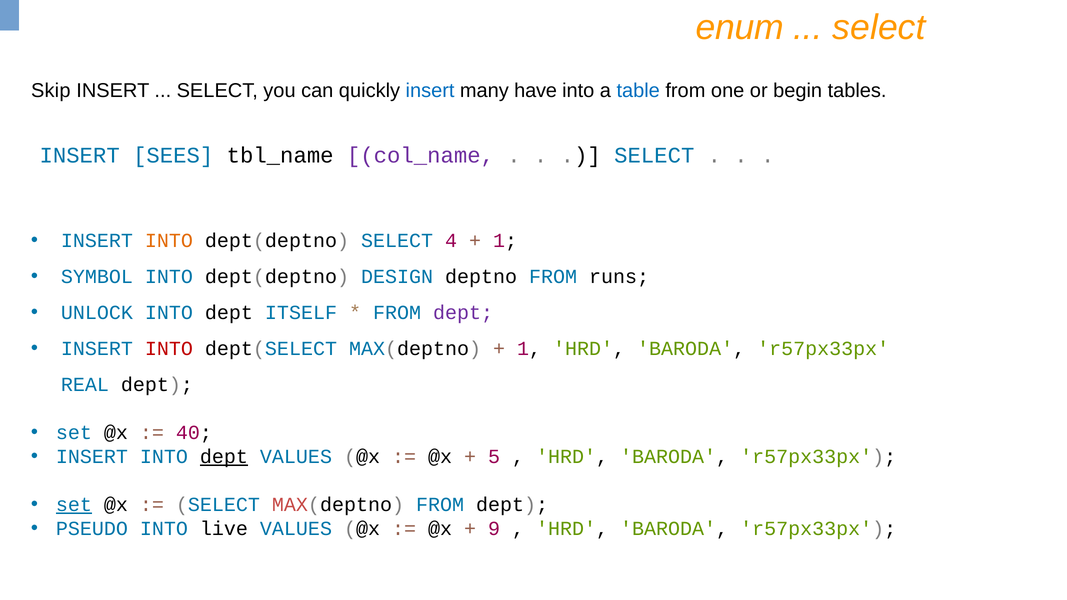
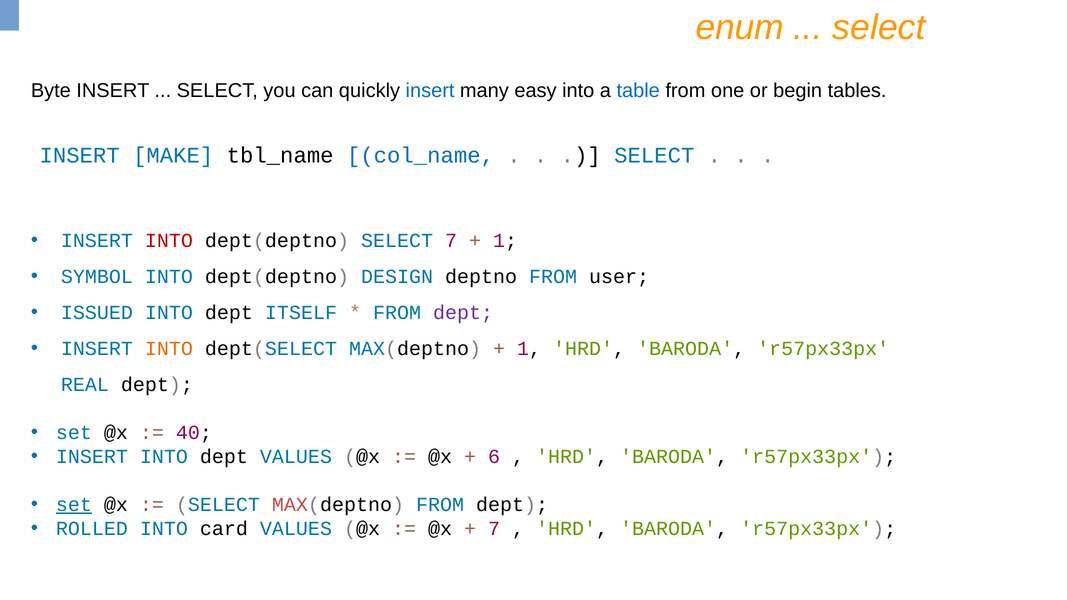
Skip: Skip -> Byte (51, 91)
have: have -> easy (536, 91)
SEES: SEES -> MAKE (173, 156)
col_name colour: purple -> blue (420, 156)
INTO colour: orange -> red (169, 241)
SELECT 4: 4 -> 7 (451, 241)
runs: runs -> user (619, 277)
UNLOCK: UNLOCK -> ISSUED (97, 313)
INTO colour: red -> orange (169, 349)
dept underline: present -> none (224, 457)
5: 5 -> 6 (494, 457)
PSEUDO: PSEUDO -> ROLLED (92, 529)
live: live -> card (224, 529)
9: 9 -> 7 (494, 529)
